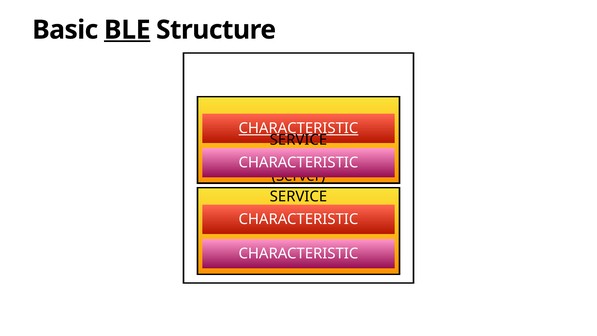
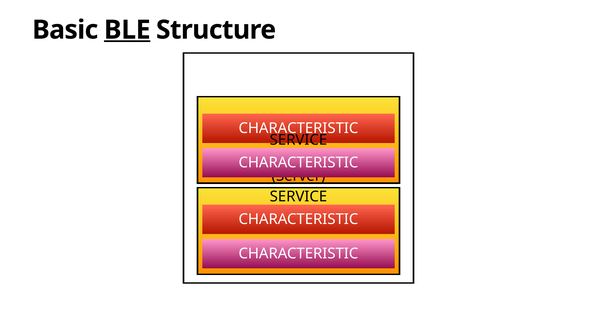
CHARACTERISTIC underline: present -> none (298, 128)
